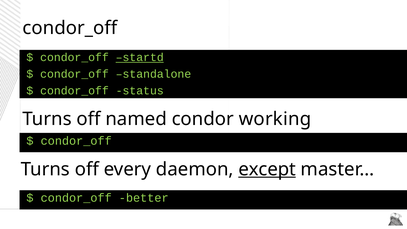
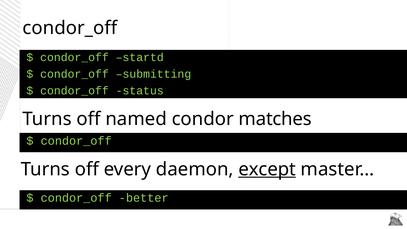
startd underline: present -> none (140, 58)
standalone: standalone -> submitting (153, 74)
working: working -> matches (275, 119)
